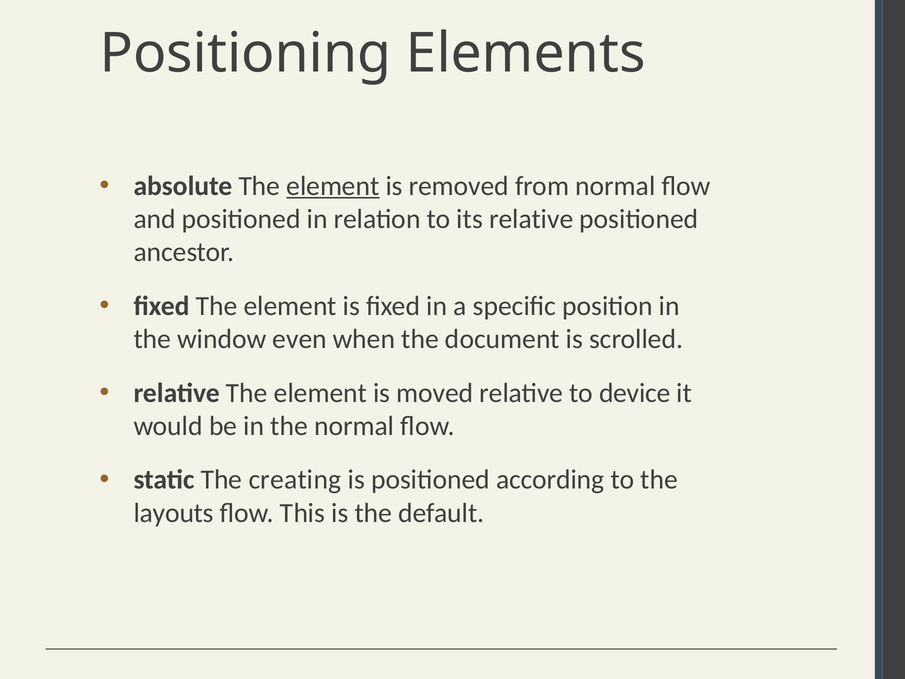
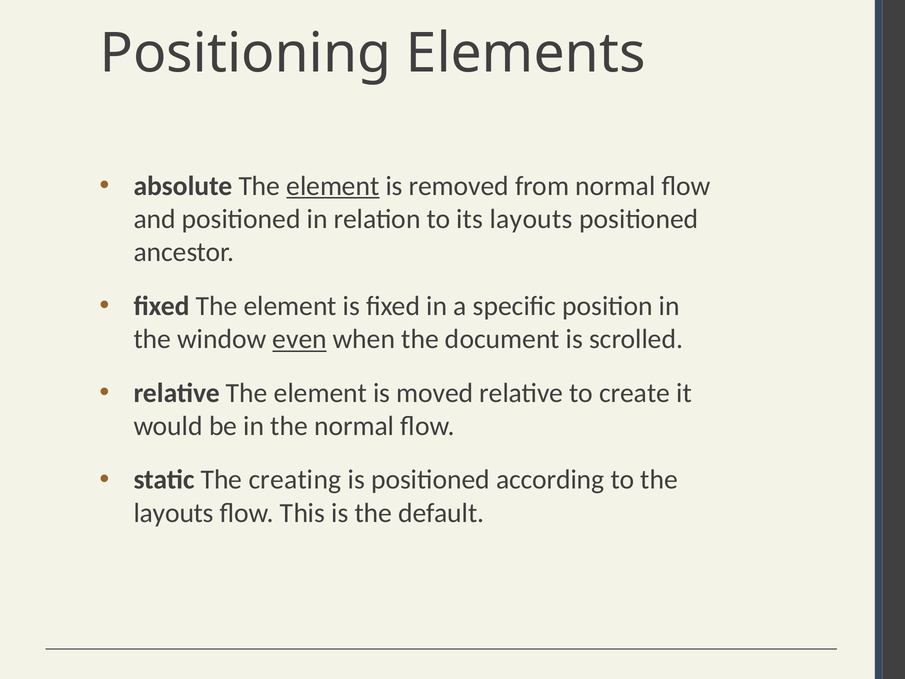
its relative: relative -> layouts (531, 219)
even underline: none -> present (300, 339)
device: device -> create (635, 393)
